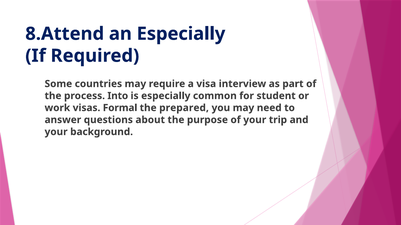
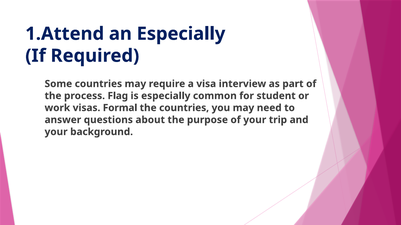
8.Attend: 8.Attend -> 1.Attend (65, 34)
Into: Into -> Flag (118, 96)
the prepared: prepared -> countries (184, 108)
